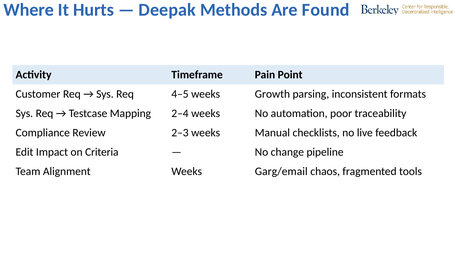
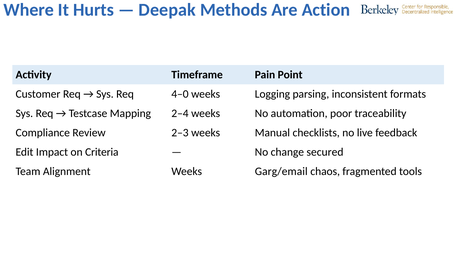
Found: Found -> Action (326, 10)
4–5: 4–5 -> 4–0 (180, 94)
Growth: Growth -> Logging (272, 94)
pipeline: pipeline -> secured (325, 152)
